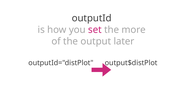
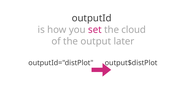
more: more -> cloud (134, 30)
